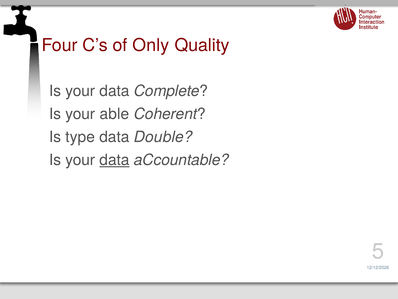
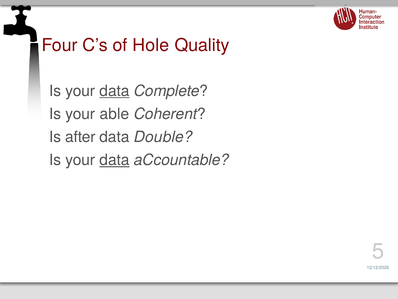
Only: Only -> Hole (151, 45)
data underline: none -> present (114, 91)
type: type -> after (80, 137)
